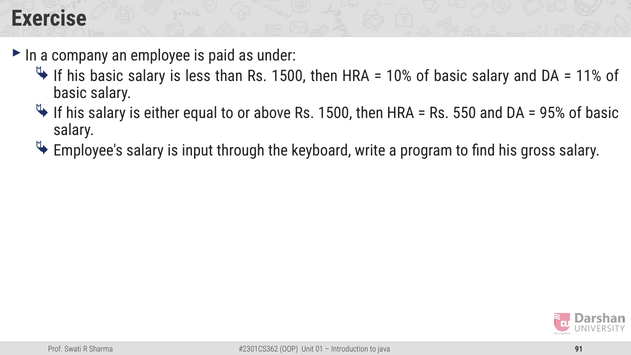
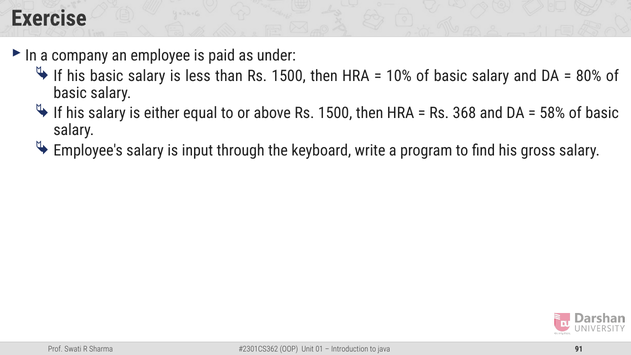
11%: 11% -> 80% (589, 76)
550: 550 -> 368 (464, 113)
95%: 95% -> 58% (552, 113)
